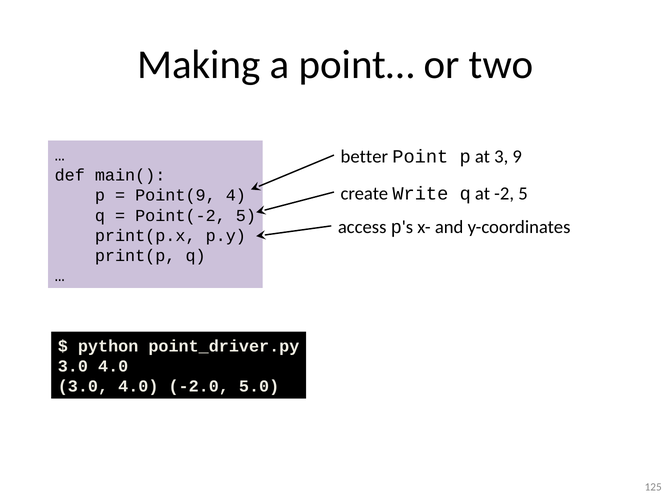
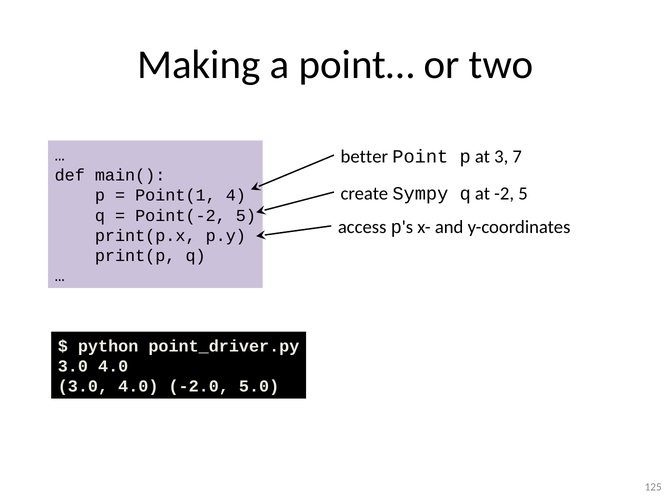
9: 9 -> 7 (517, 156)
Write: Write -> Sympy (420, 193)
Point(9: Point(9 -> Point(1 (175, 195)
